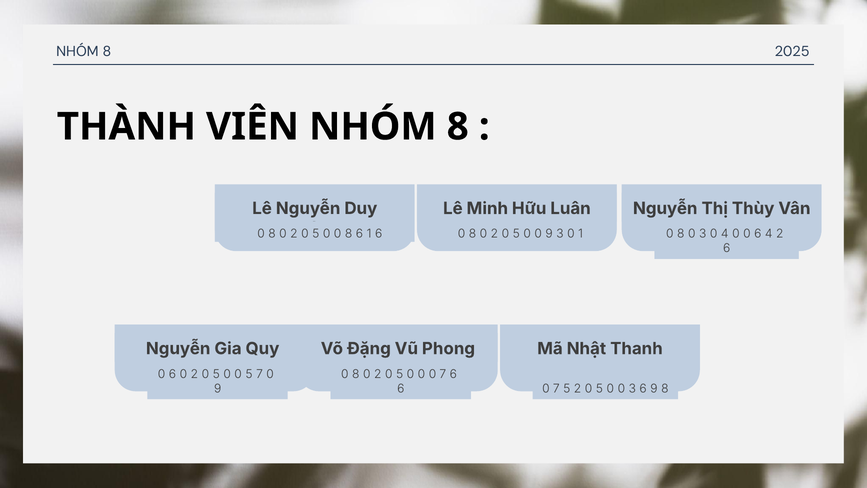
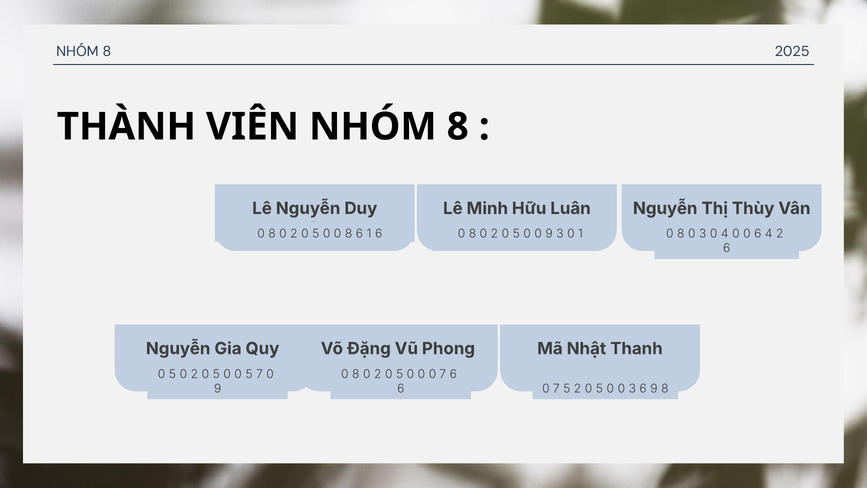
6: 6 -> 5 (172, 374)
